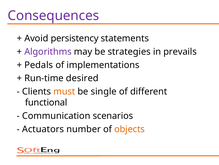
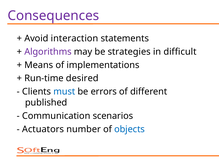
persistency: persistency -> interaction (74, 38)
prevails: prevails -> difficult (180, 51)
Pedals: Pedals -> Means (39, 65)
must colour: orange -> blue (64, 91)
single: single -> errors (104, 91)
functional: functional -> published (46, 102)
objects colour: orange -> blue (130, 129)
